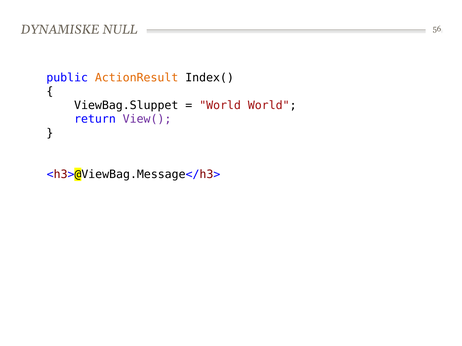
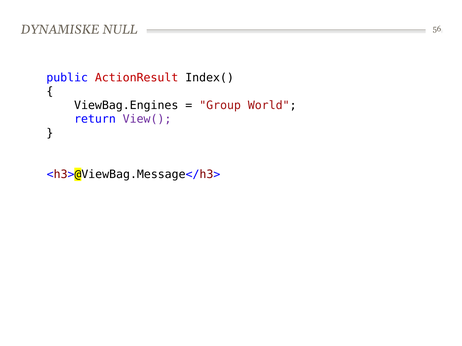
ActionResult colour: orange -> red (137, 78)
ViewBag.Sluppet: ViewBag.Sluppet -> ViewBag.Engines (126, 105)
World: World -> Group (220, 105)
